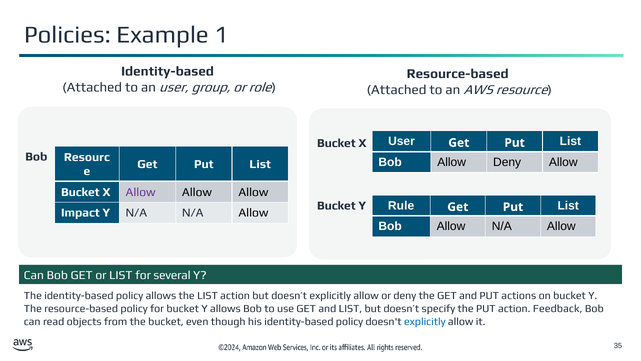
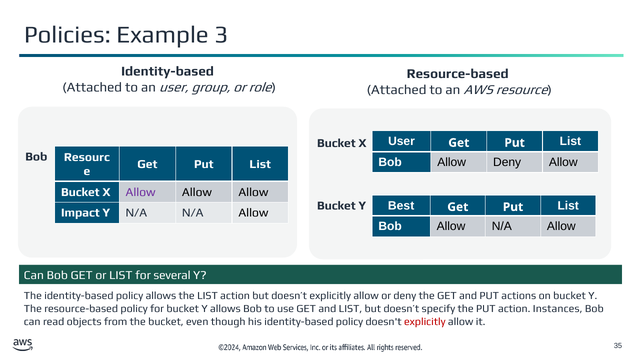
1: 1 -> 3 (221, 35)
Rule: Rule -> Best (401, 205)
Feedback: Feedback -> Instances (558, 308)
explicitly colour: blue -> red (425, 321)
